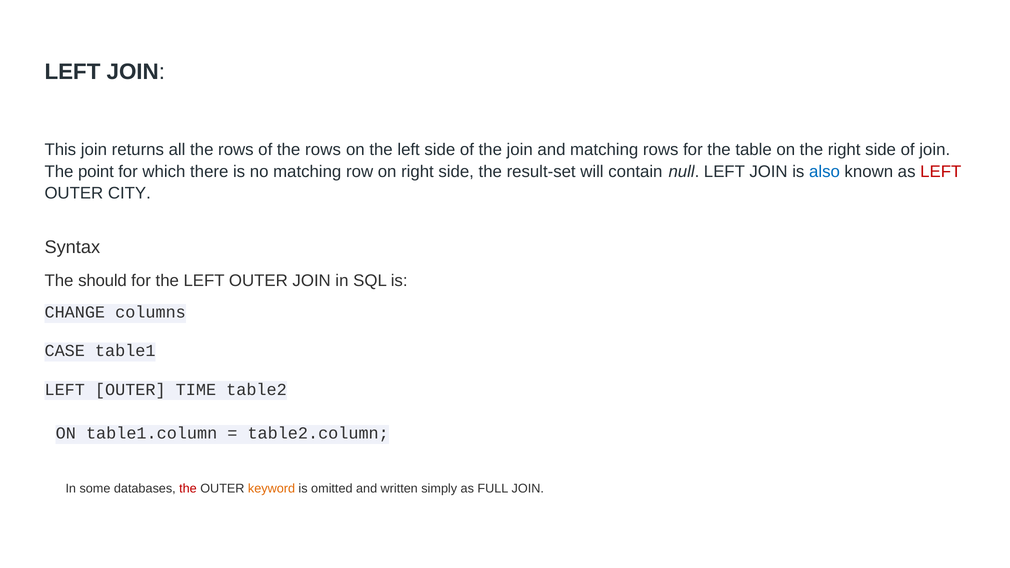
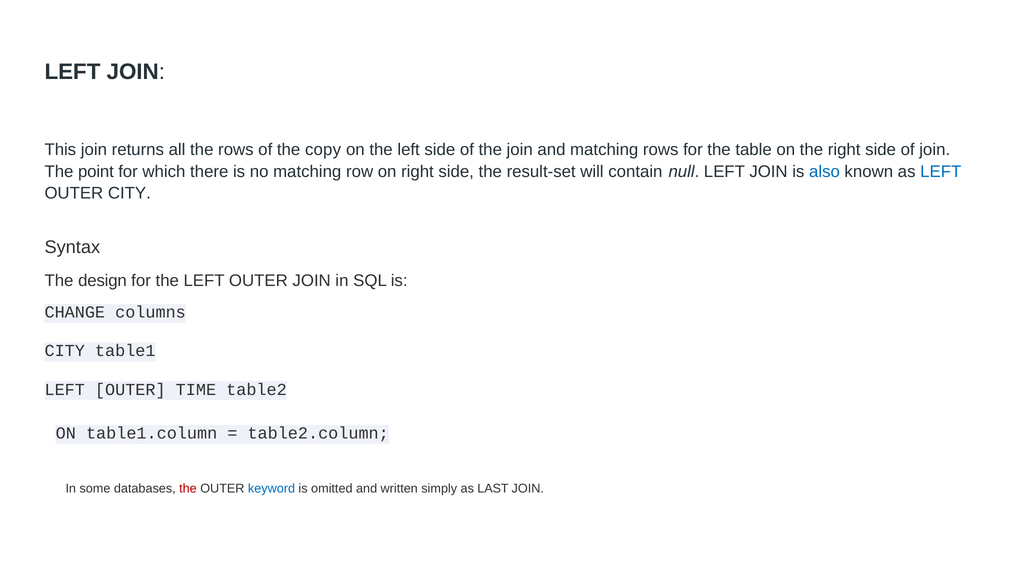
of the rows: rows -> copy (323, 150)
LEFT colour: red -> blue (941, 172)
should: should -> design (102, 281)
CASE: CASE -> CITY (65, 351)
keyword colour: orange -> blue (272, 489)
FULL: FULL -> LAST (493, 489)
